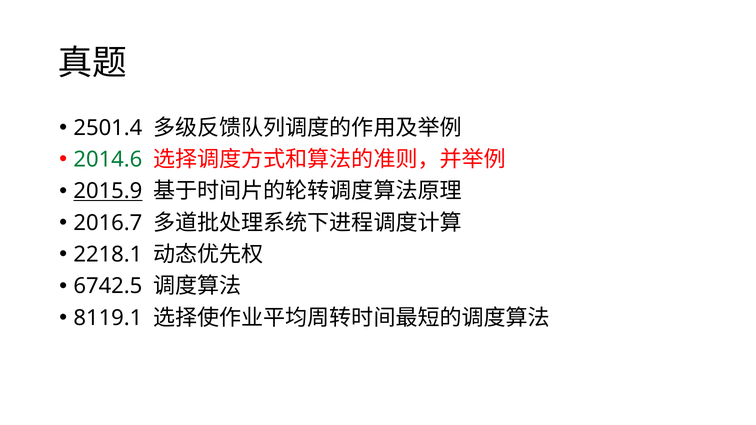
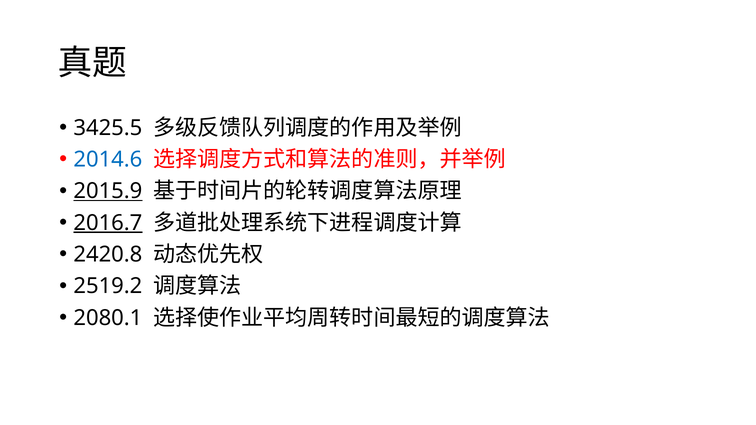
2501.4: 2501.4 -> 3425.5 (108, 128)
2014.6 colour: green -> blue (108, 160)
2016.7 underline: none -> present (108, 223)
2218.1: 2218.1 -> 2420.8 (108, 255)
6742.5: 6742.5 -> 2519.2 (108, 286)
8119.1: 8119.1 -> 2080.1 (108, 318)
